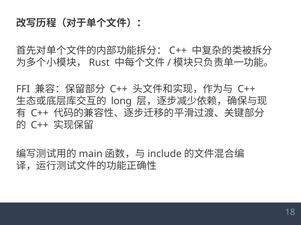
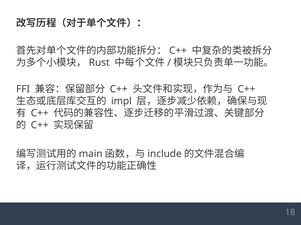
long: long -> impl (121, 101)
